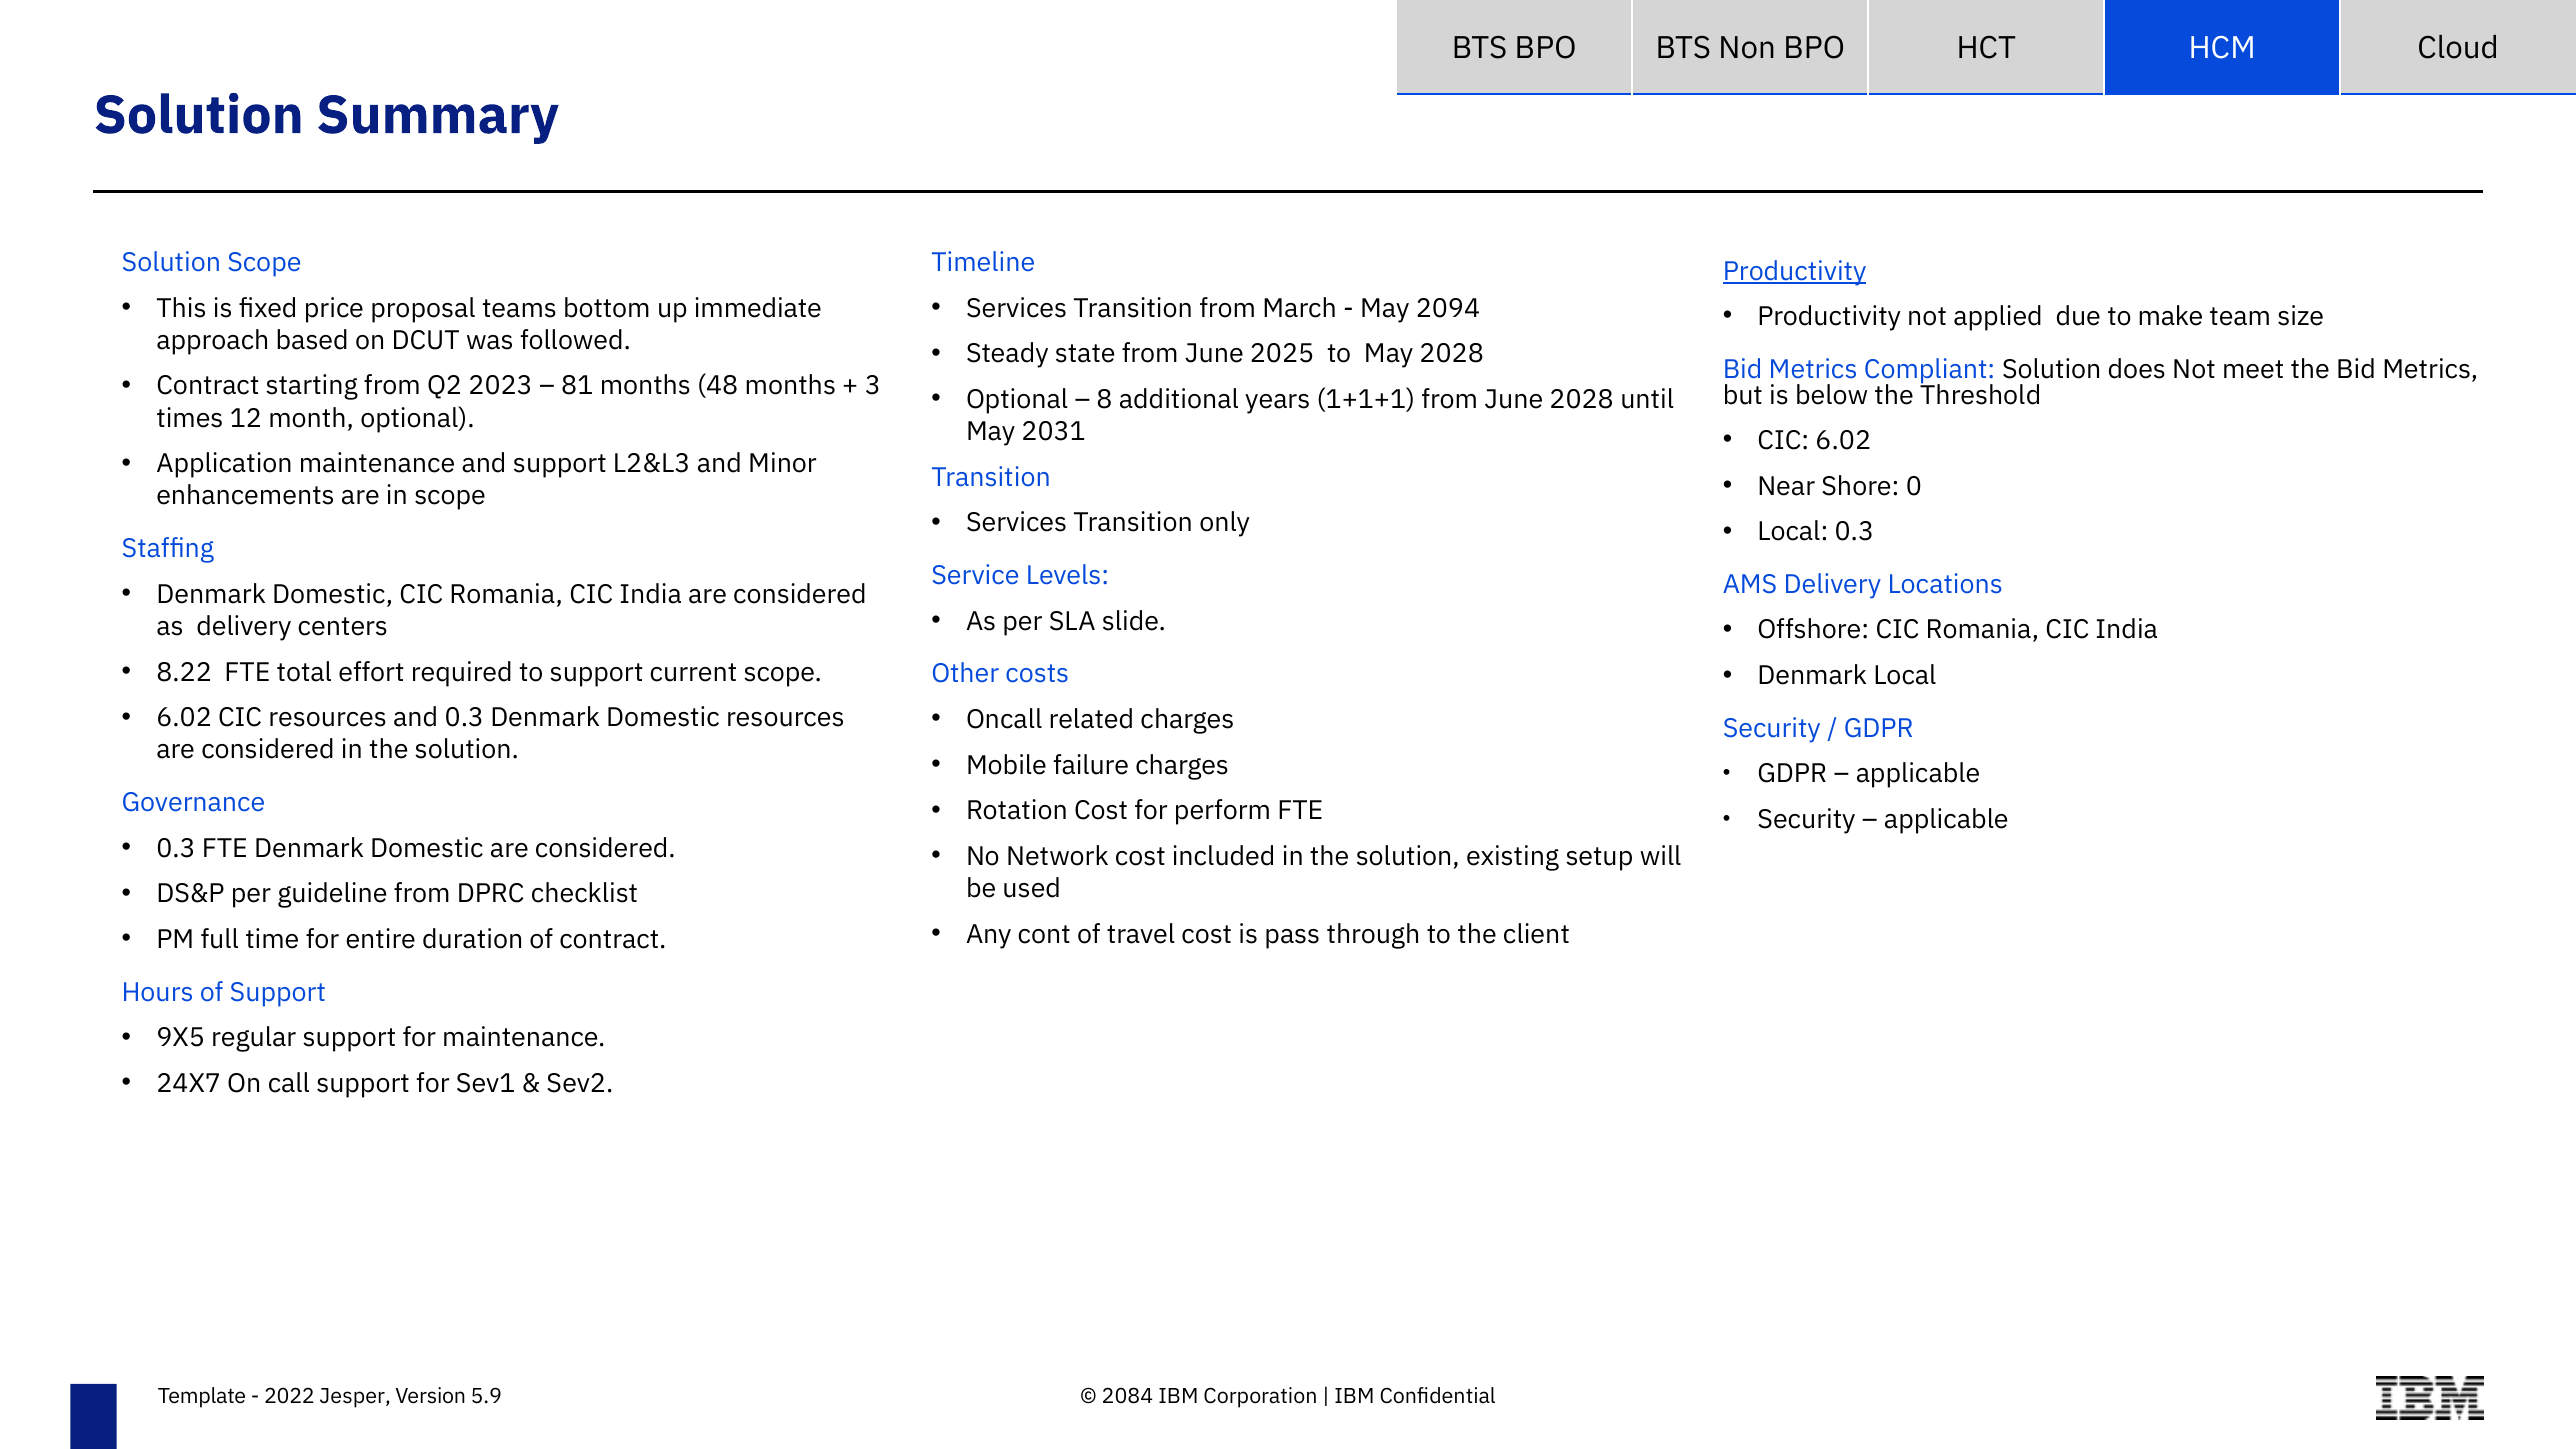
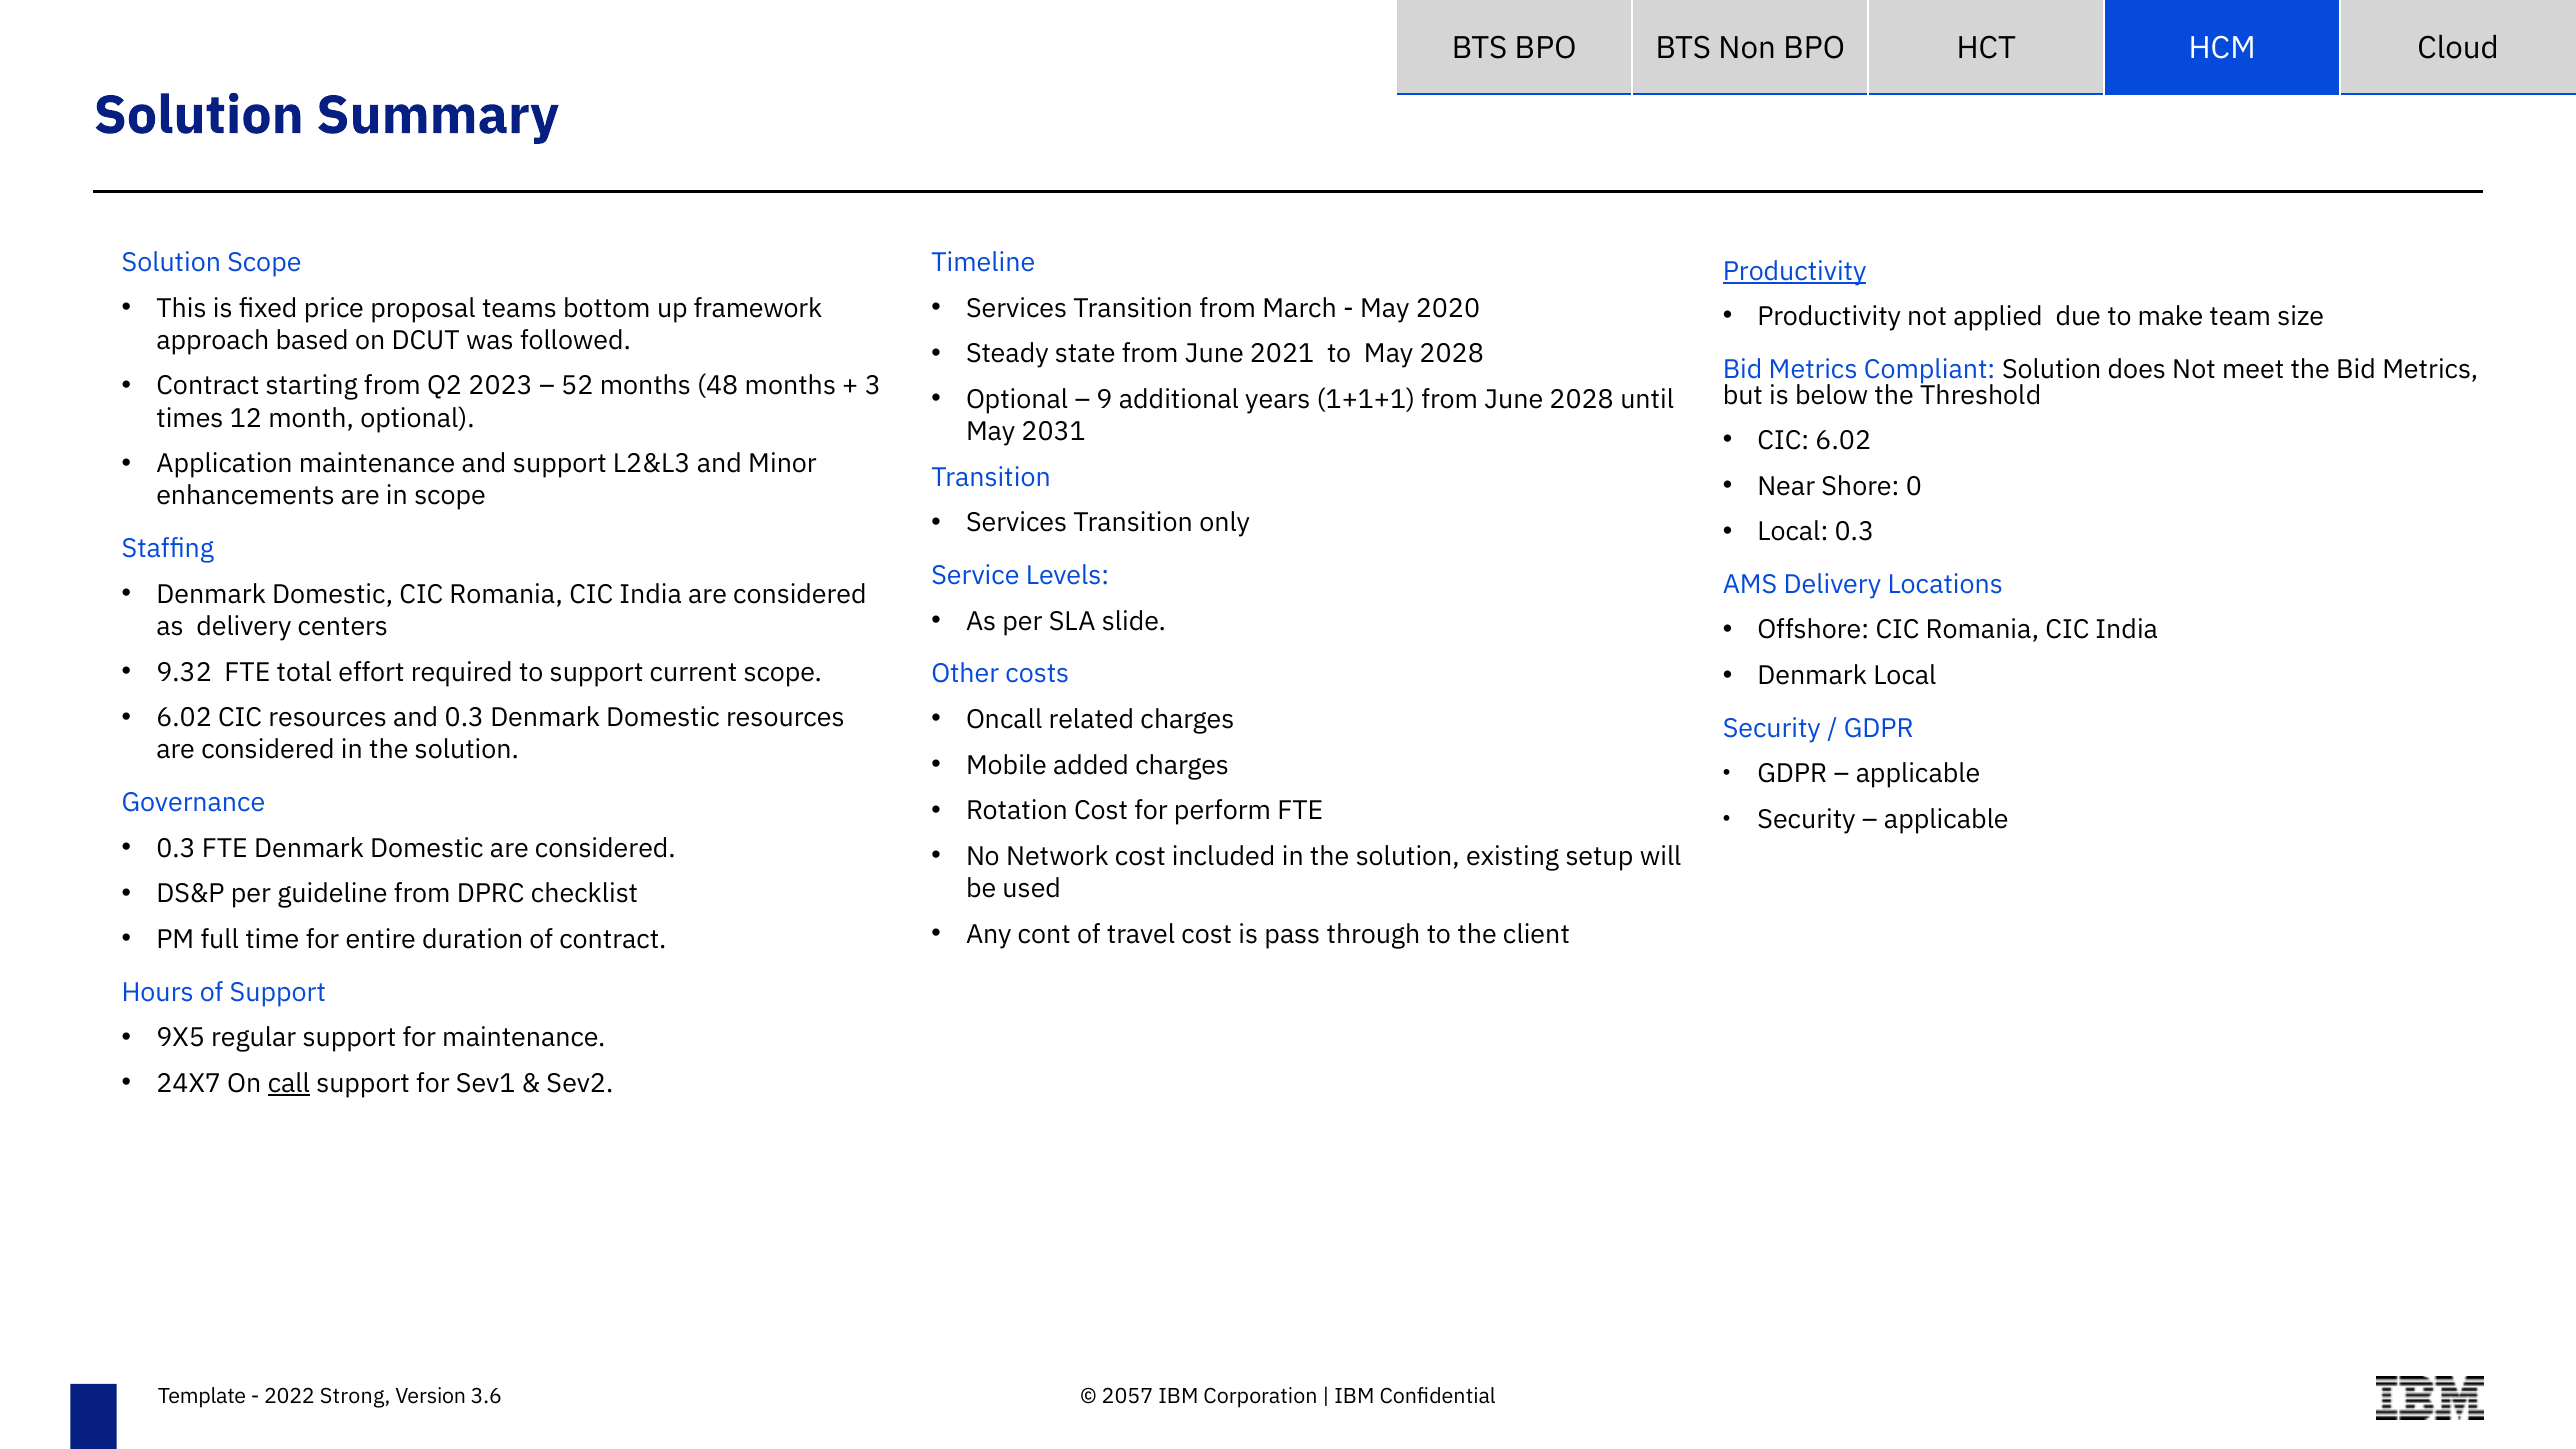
immediate: immediate -> framework (758, 308)
2094: 2094 -> 2020 (1448, 308)
2025: 2025 -> 2021 (1282, 354)
81: 81 -> 52 (577, 386)
8: 8 -> 9 (1105, 400)
8.22: 8.22 -> 9.32 (184, 672)
failure: failure -> added (1091, 765)
call underline: none -> present (289, 1083)
Jesper: Jesper -> Strong (355, 1396)
5.9: 5.9 -> 3.6 (486, 1396)
2084: 2084 -> 2057 (1127, 1396)
